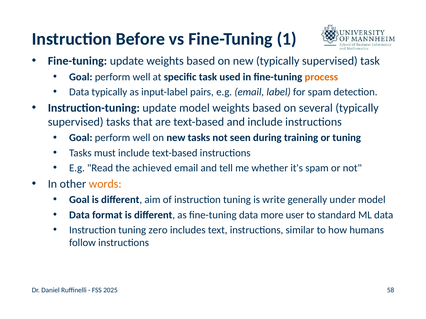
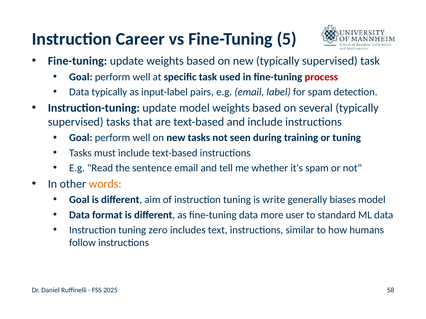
Before: Before -> Career (140, 39)
1: 1 -> 5 (287, 39)
process colour: orange -> red (321, 77)
achieved: achieved -> sentence (152, 168)
under: under -> biases (343, 200)
